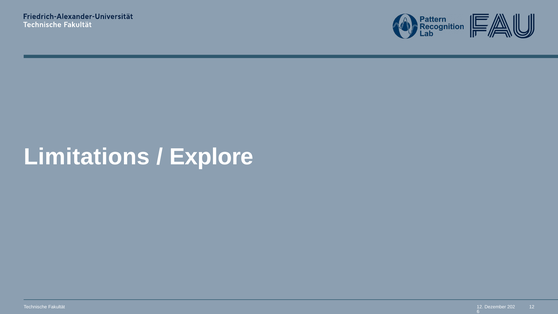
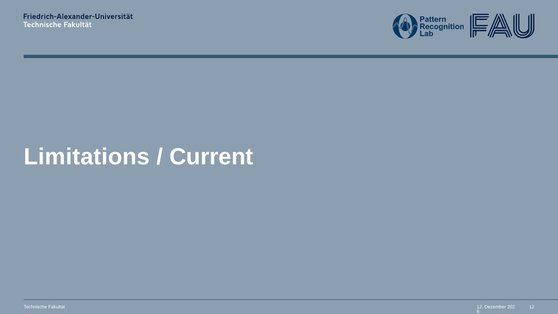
Explore: Explore -> Current (211, 157)
